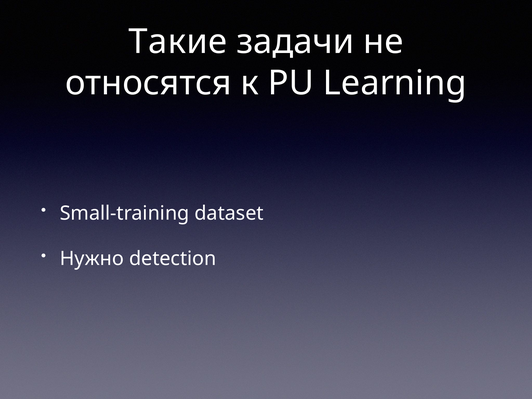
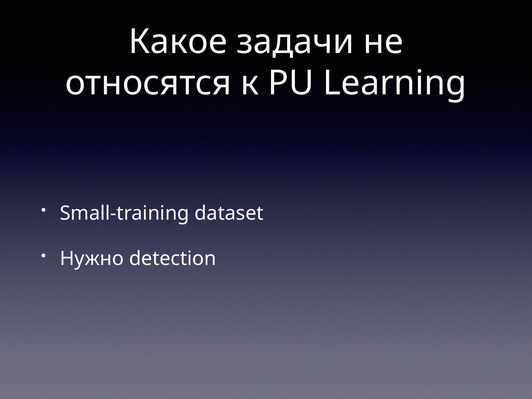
Такие: Такие -> Какое (178, 42)
